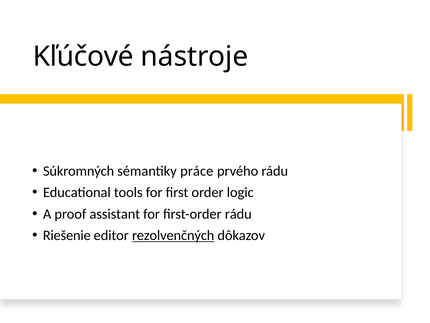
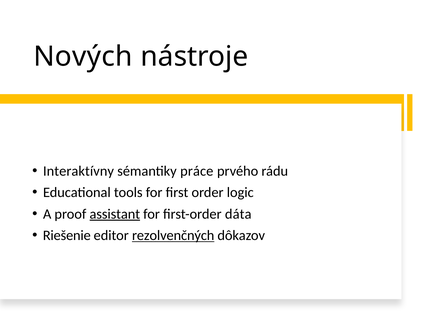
Kľúčové: Kľúčové -> Nových (83, 57)
Súkromných: Súkromných -> Interaktívny (78, 171)
assistant underline: none -> present (115, 214)
first-order rádu: rádu -> dáta (238, 214)
